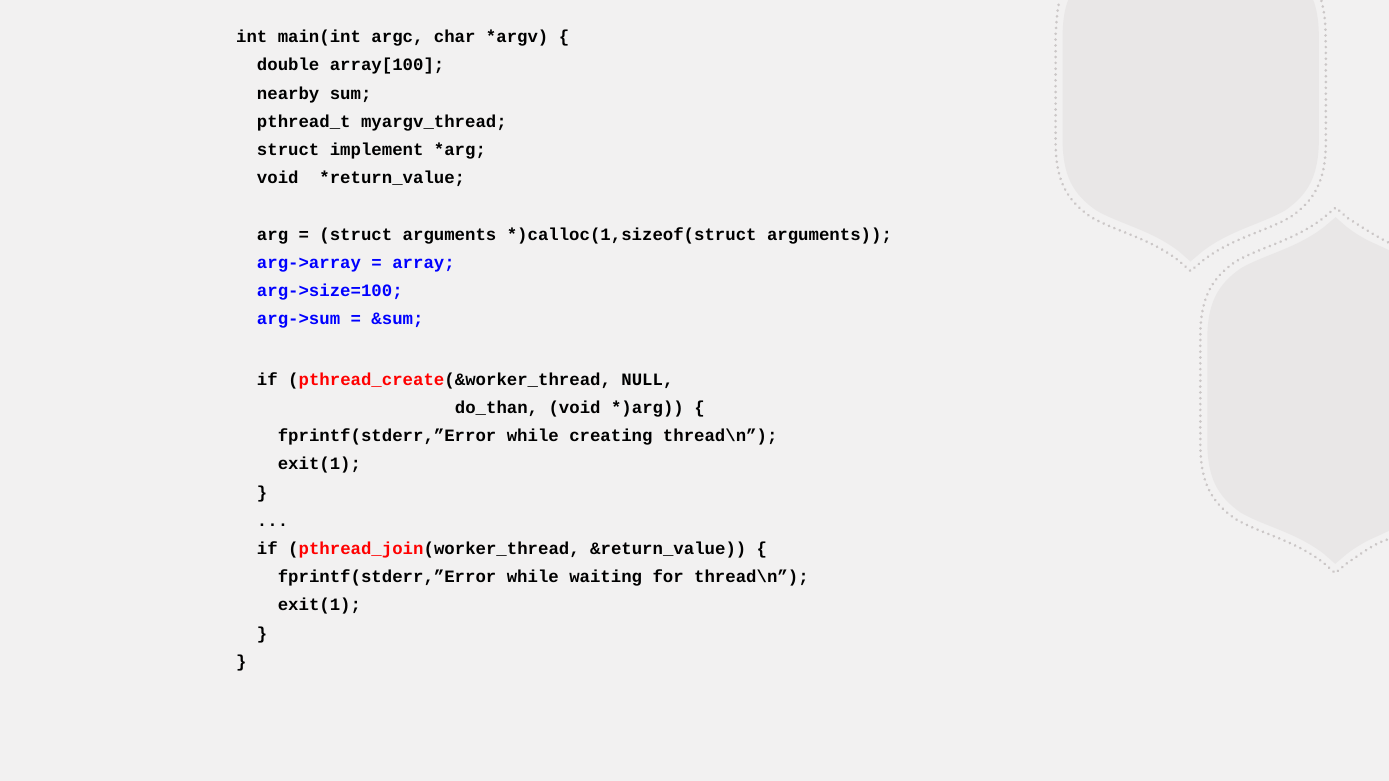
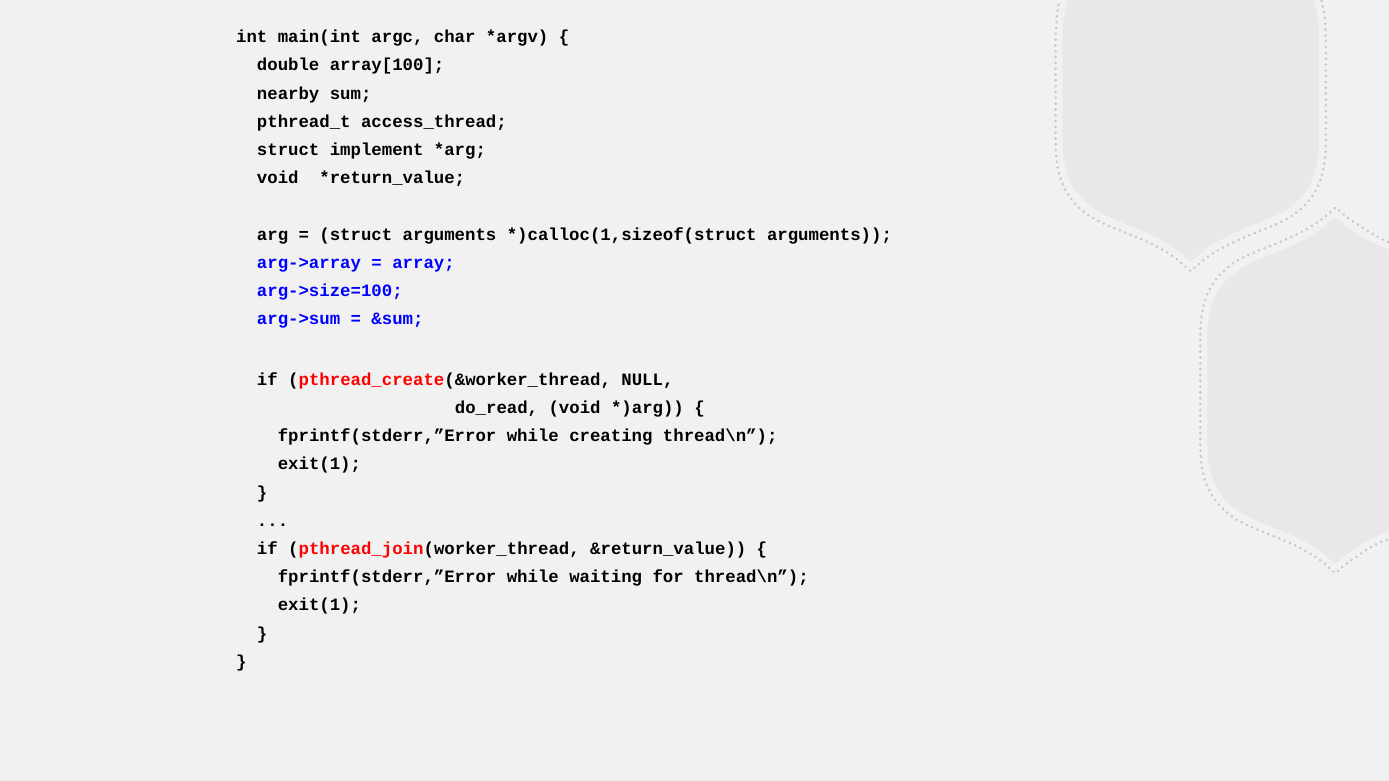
myargv_thread: myargv_thread -> access_thread (434, 122)
do_than: do_than -> do_read (497, 408)
